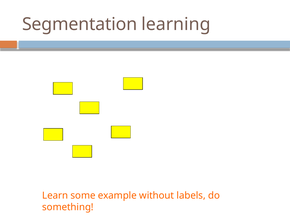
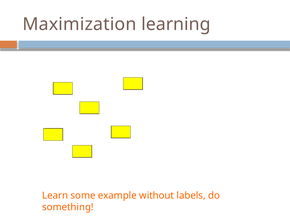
Segmentation: Segmentation -> Maximization (79, 24)
